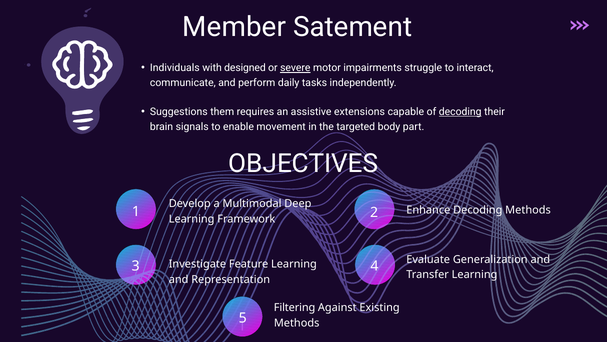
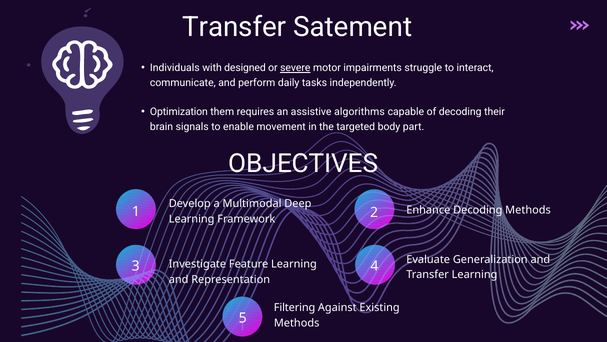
Member: Member -> Transfer (234, 27)
Suggestions: Suggestions -> Optimization (179, 112)
extensions: extensions -> algorithms (359, 112)
decoding underline: present -> none (460, 112)
